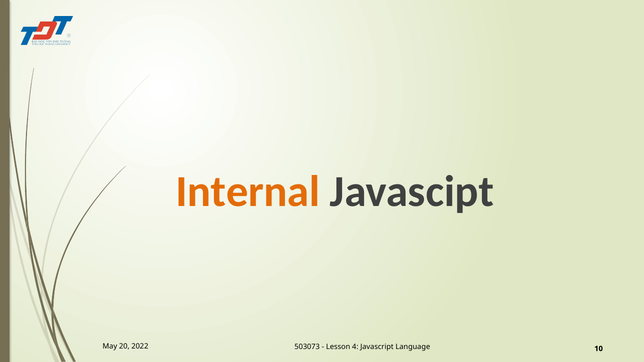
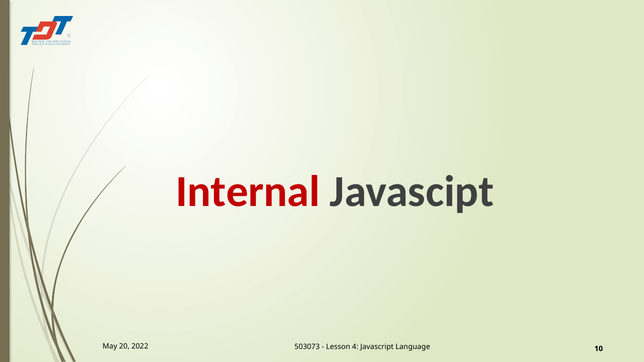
Internal colour: orange -> red (248, 192)
